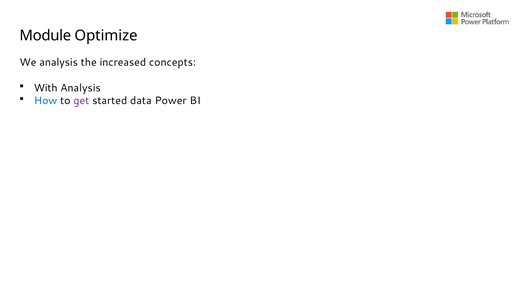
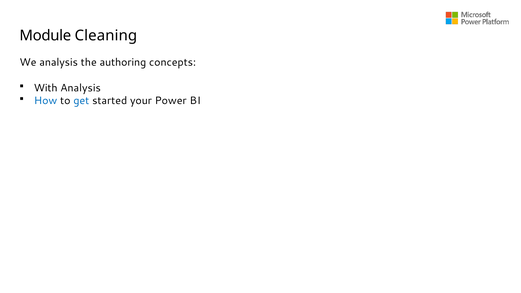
Optimize: Optimize -> Cleaning (106, 36)
increased: increased -> authoring (123, 62)
get colour: purple -> blue (81, 101)
data: data -> your (141, 101)
